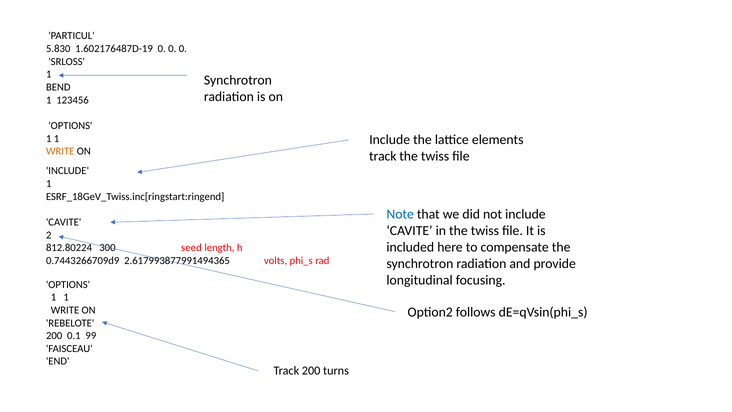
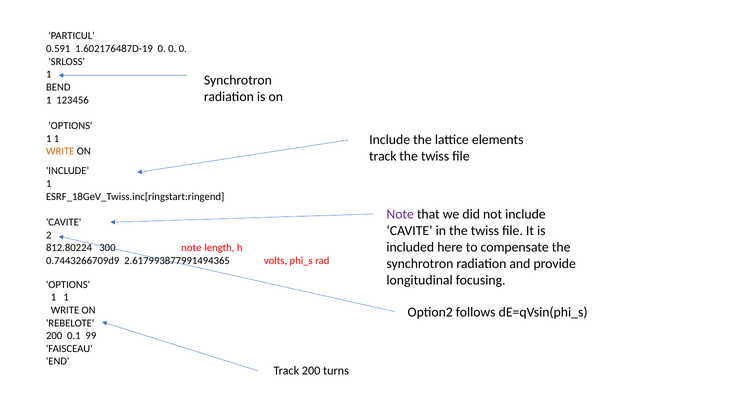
5.830: 5.830 -> 0.591 (58, 49)
Note colour: blue -> purple (400, 214)
300 seed: seed -> note (191, 248)
